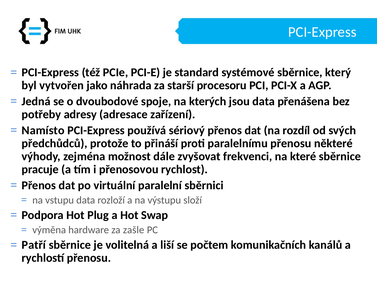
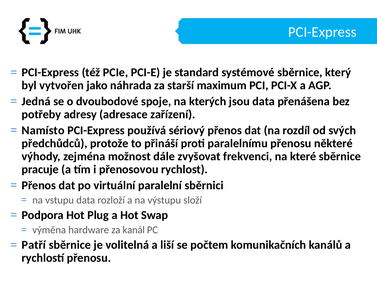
procesoru: procesoru -> maximum (222, 85)
zašle: zašle -> kanál (134, 230)
